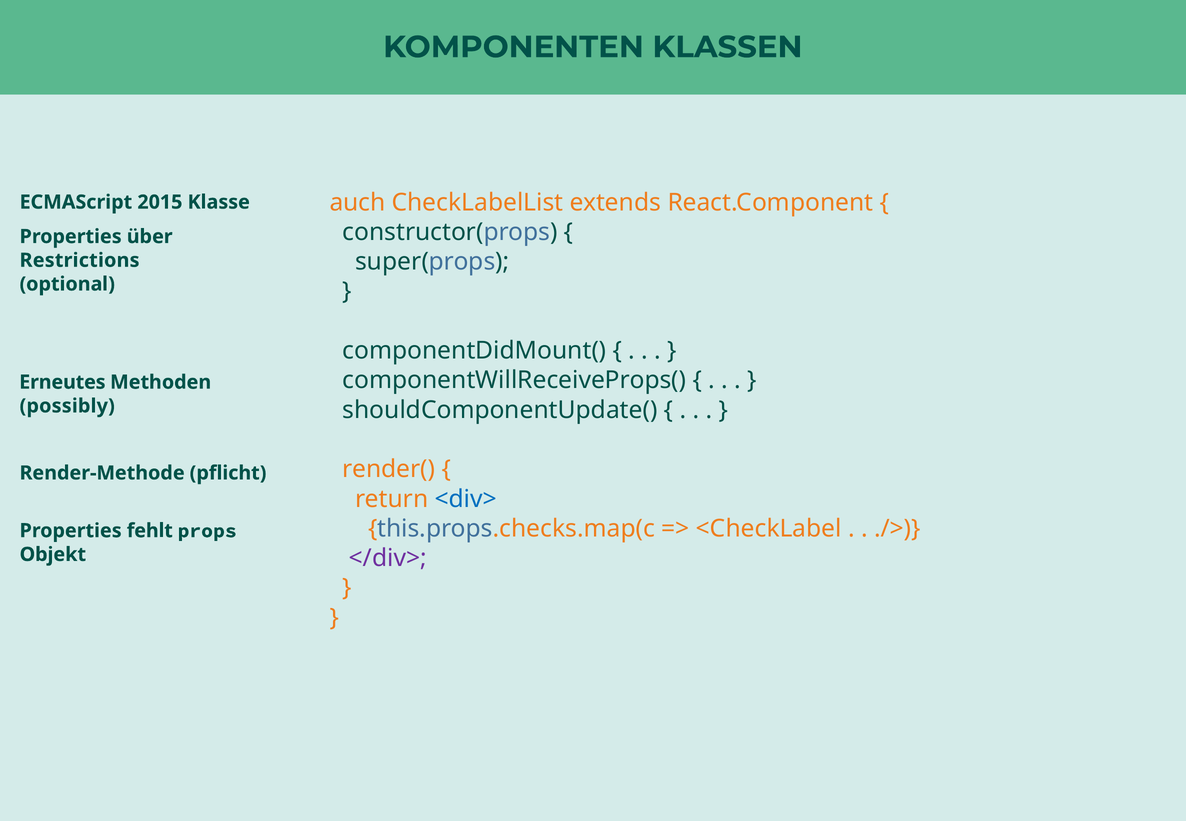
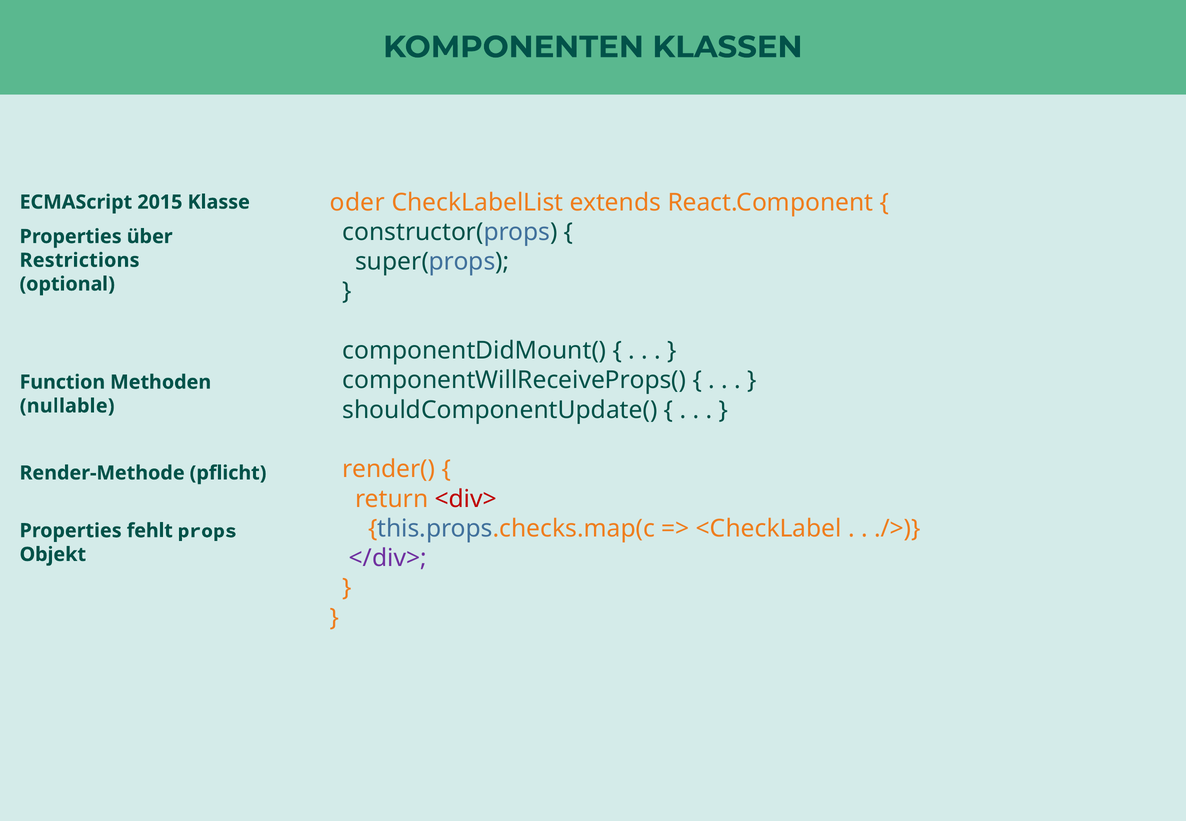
auch: auch -> oder (357, 202)
Erneutes: Erneutes -> Function (62, 382)
possibly: possibly -> nullable (67, 406)
<div> colour: blue -> red (466, 499)
